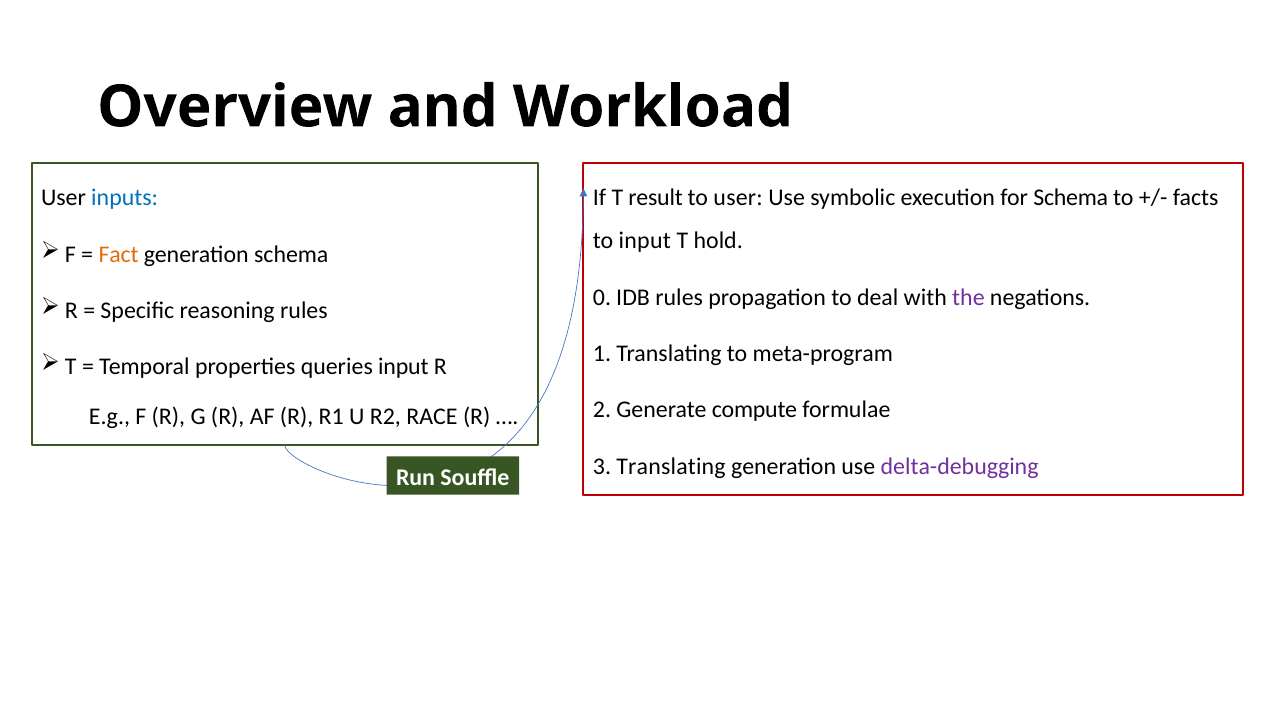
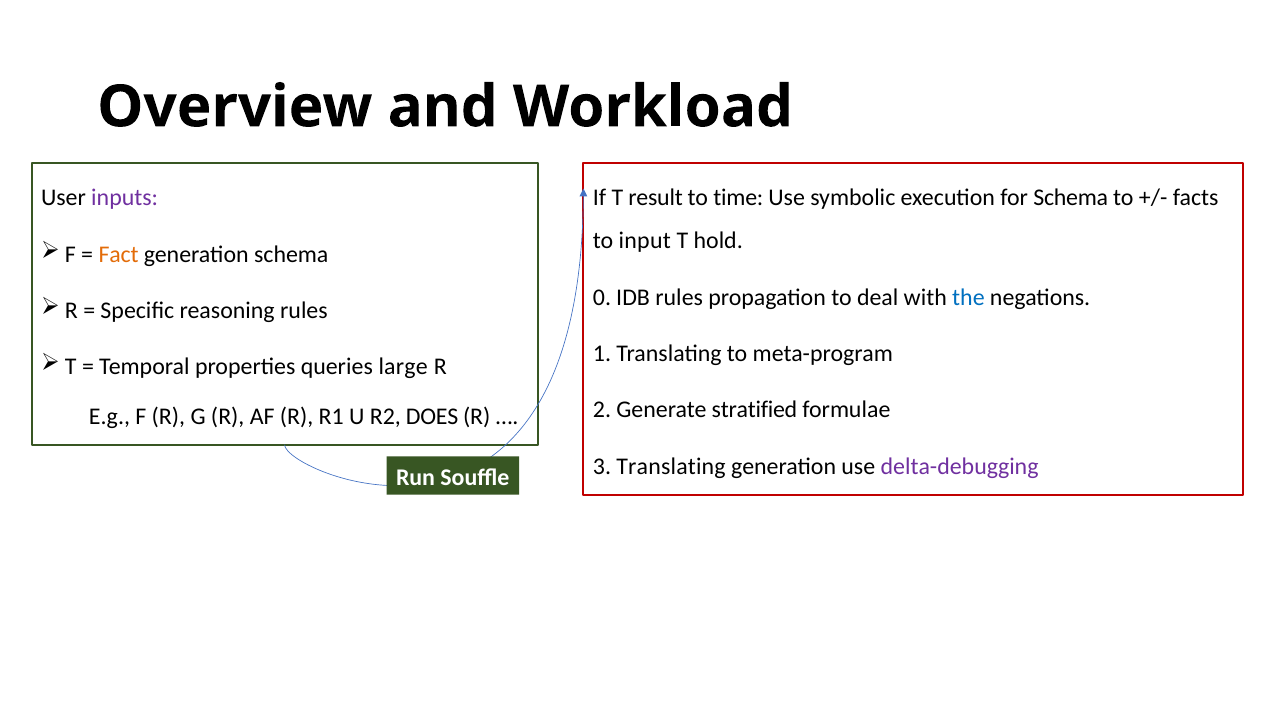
inputs colour: blue -> purple (125, 198)
to user: user -> time (738, 198)
the colour: purple -> blue (968, 297)
queries input: input -> large (403, 367)
compute: compute -> stratified (754, 410)
RACE: RACE -> DOES (432, 417)
